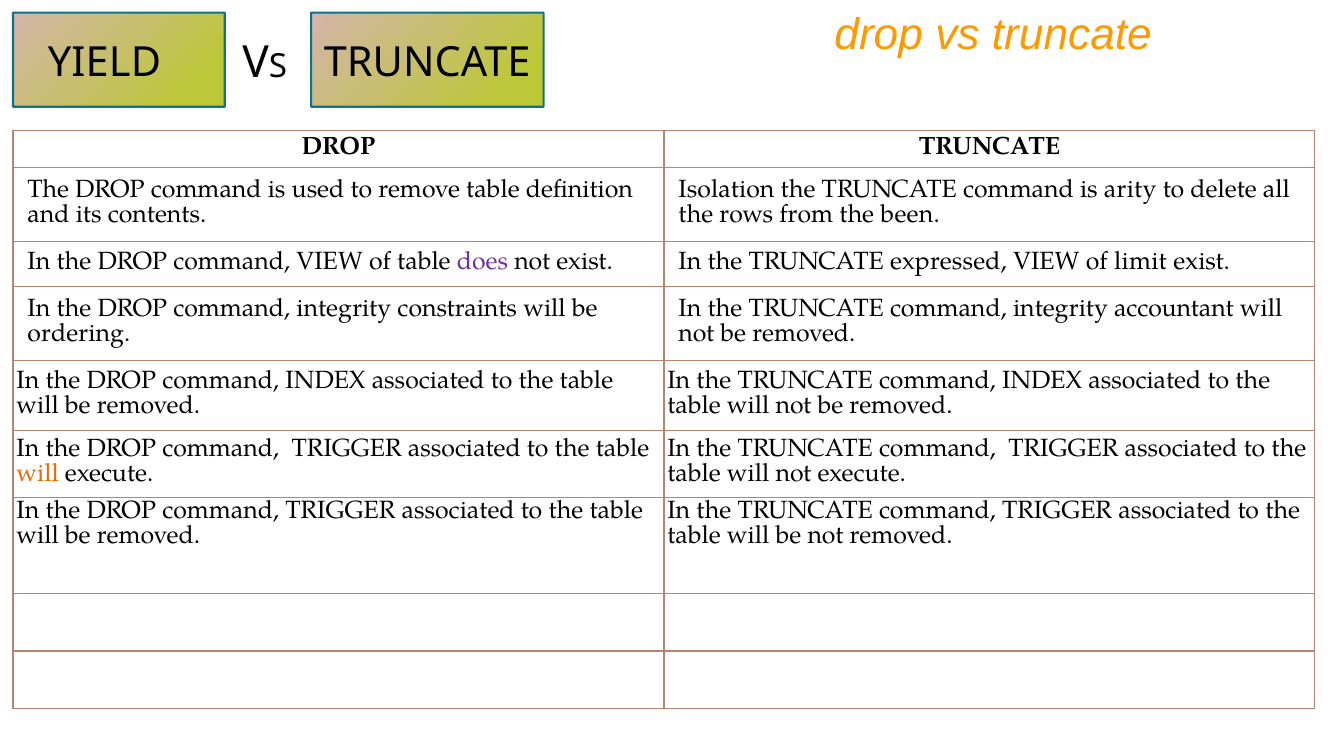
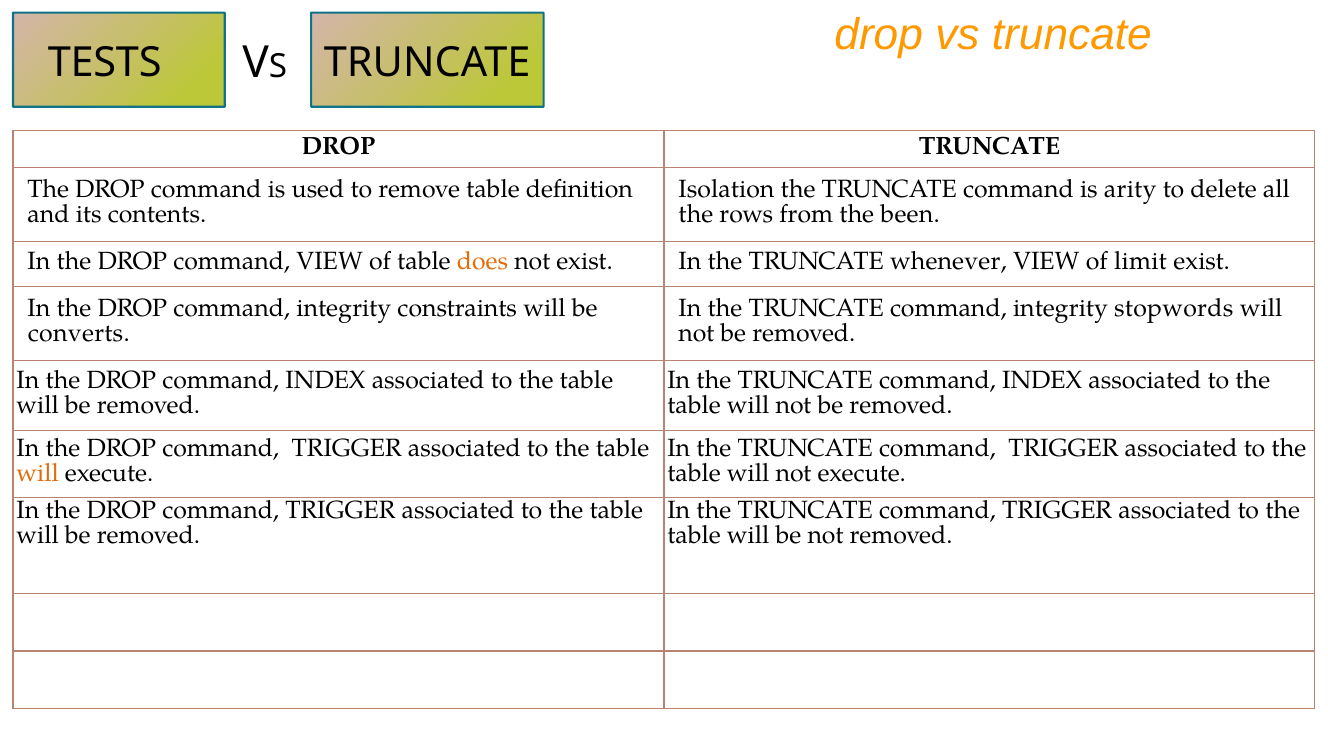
YIELD: YIELD -> TESTS (105, 63)
does colour: purple -> orange (483, 261)
expressed: expressed -> whenever (948, 261)
accountant: accountant -> stopwords (1174, 308)
ordering: ordering -> converts (79, 333)
